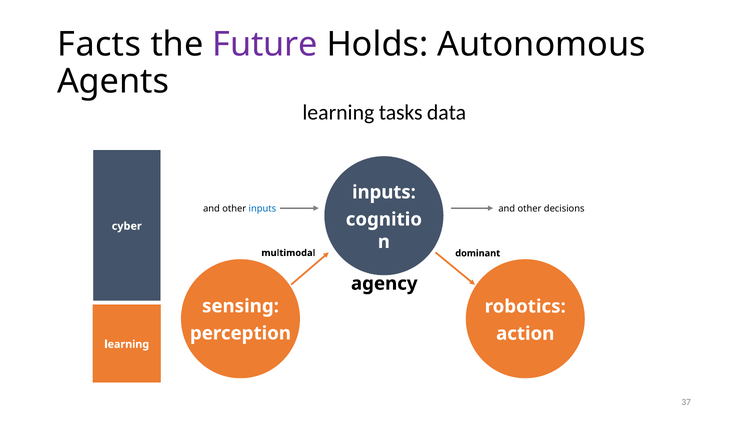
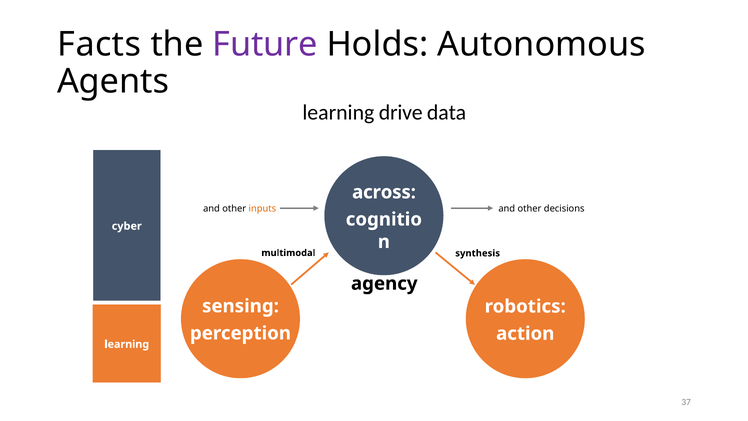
tasks: tasks -> drive (401, 113)
inputs: inputs -> across (384, 192)
inputs colour: blue -> orange (262, 208)
dominant: dominant -> synthesis (478, 253)
